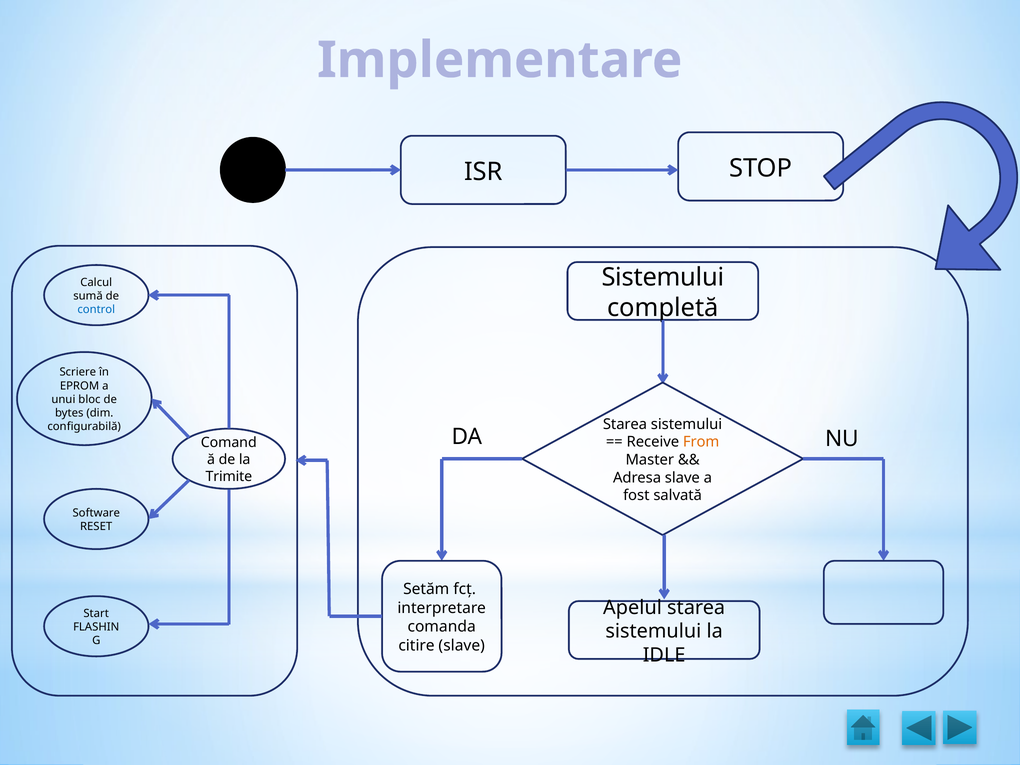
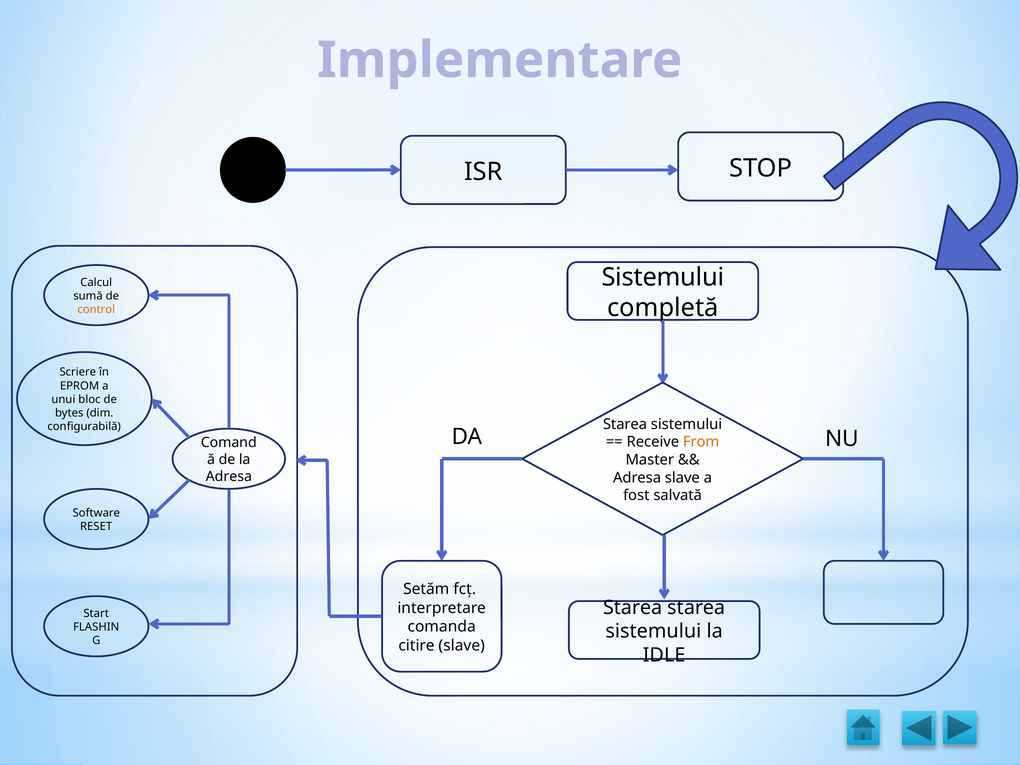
control colour: blue -> orange (96, 309)
Trimite: Trimite -> Adresa (229, 477)
Apelul: Apelul -> Starea (633, 608)
